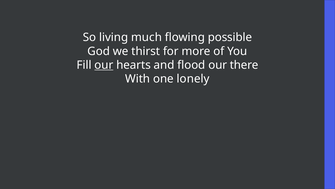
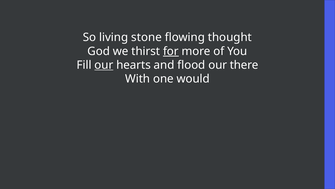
much: much -> stone (146, 37)
possible: possible -> thought (230, 37)
for underline: none -> present (171, 51)
lonely: lonely -> would (193, 79)
